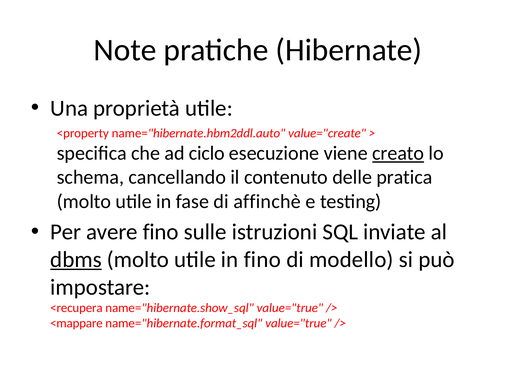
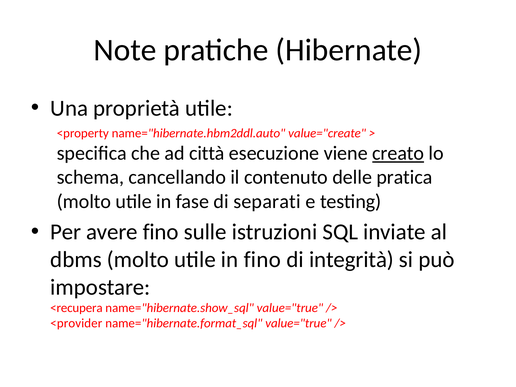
ciclo: ciclo -> città (207, 153)
affinchè: affinchè -> separati (267, 201)
dbms underline: present -> none (76, 260)
modello: modello -> integrità (351, 260)
<mappare: <mappare -> <provider (76, 323)
